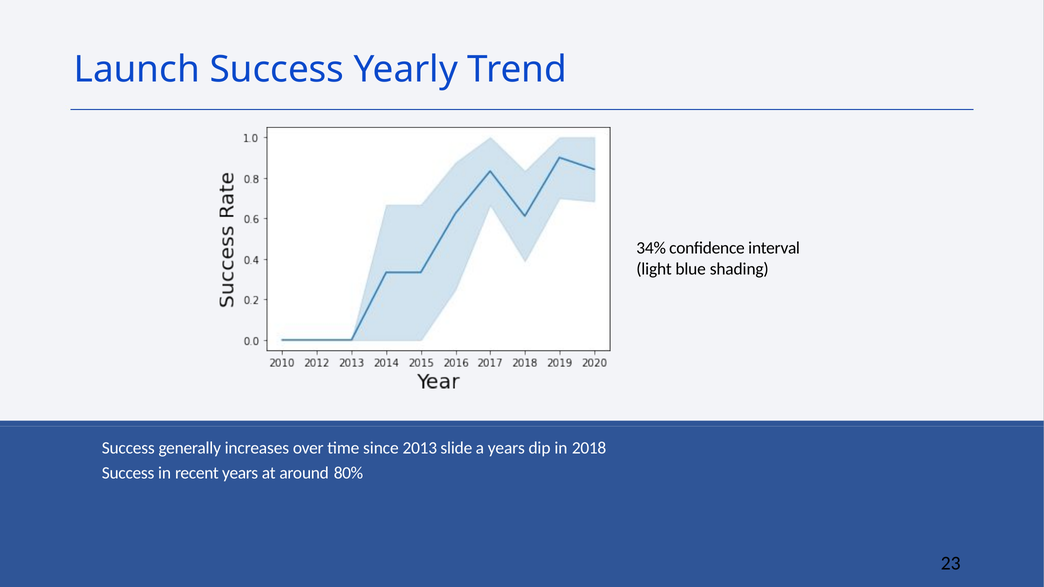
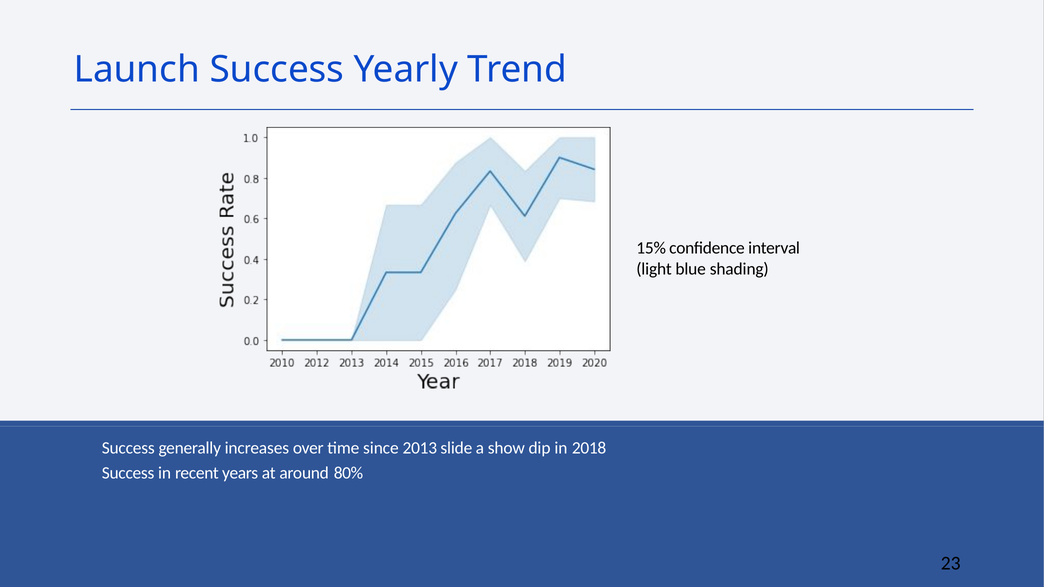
34%: 34% -> 15% (651, 248)
a years: years -> show (506, 448)
